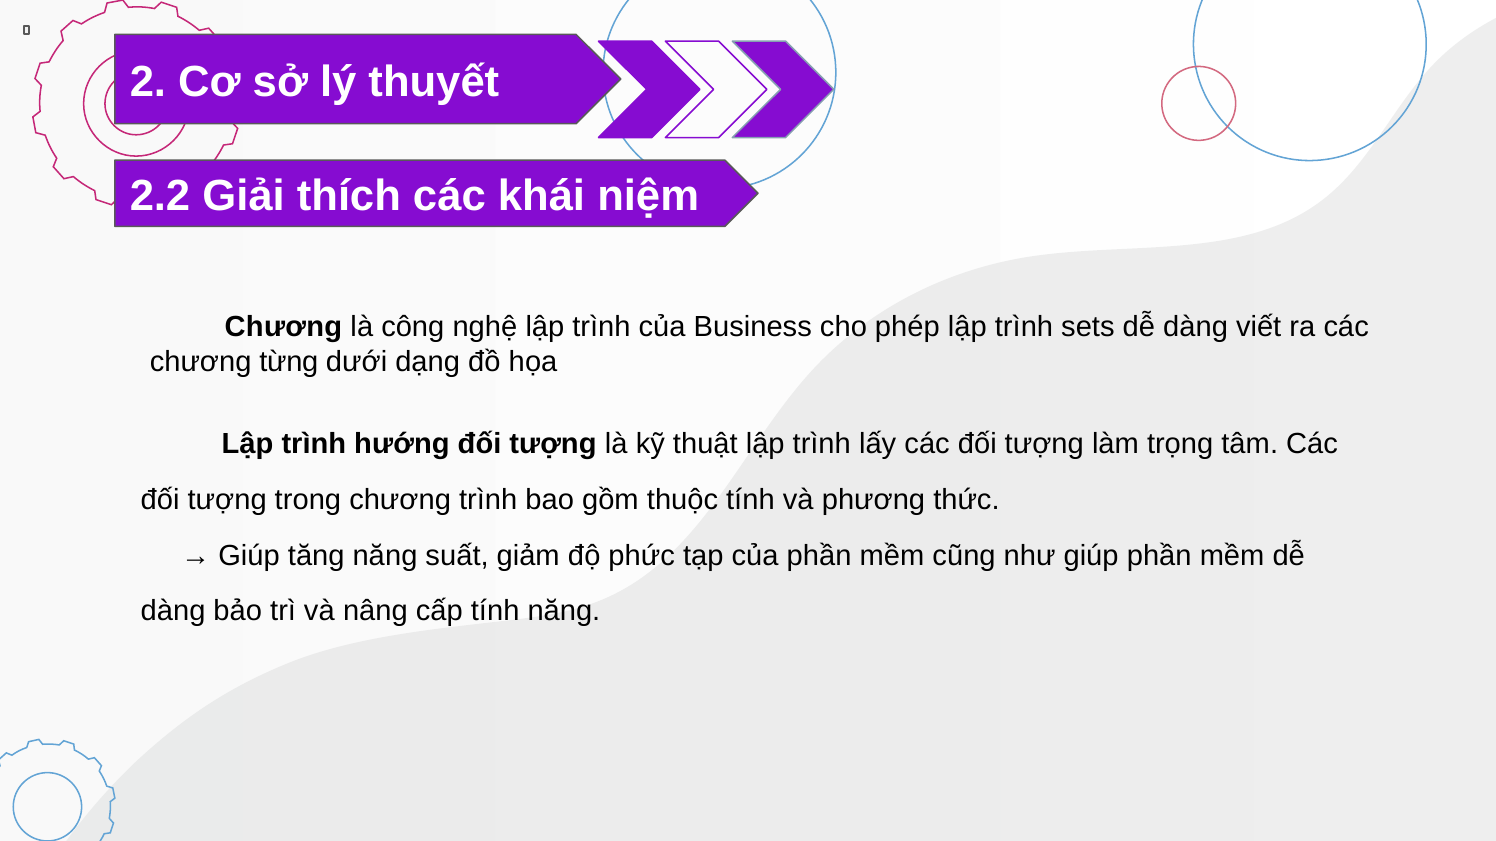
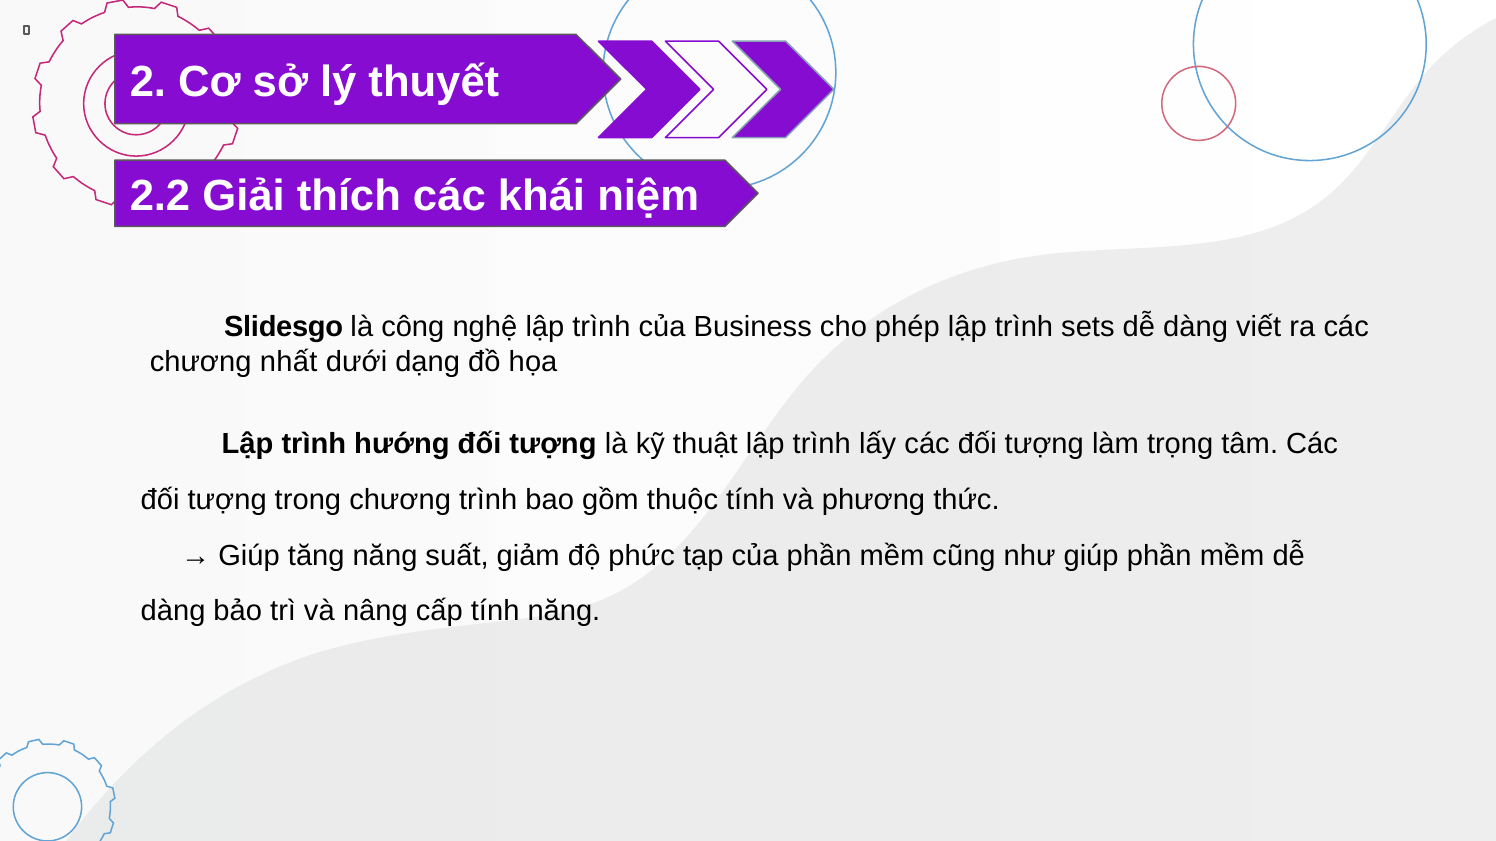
Chương: Chương -> Slidesgo (284, 328)
từng: từng -> nhất (289, 363)
